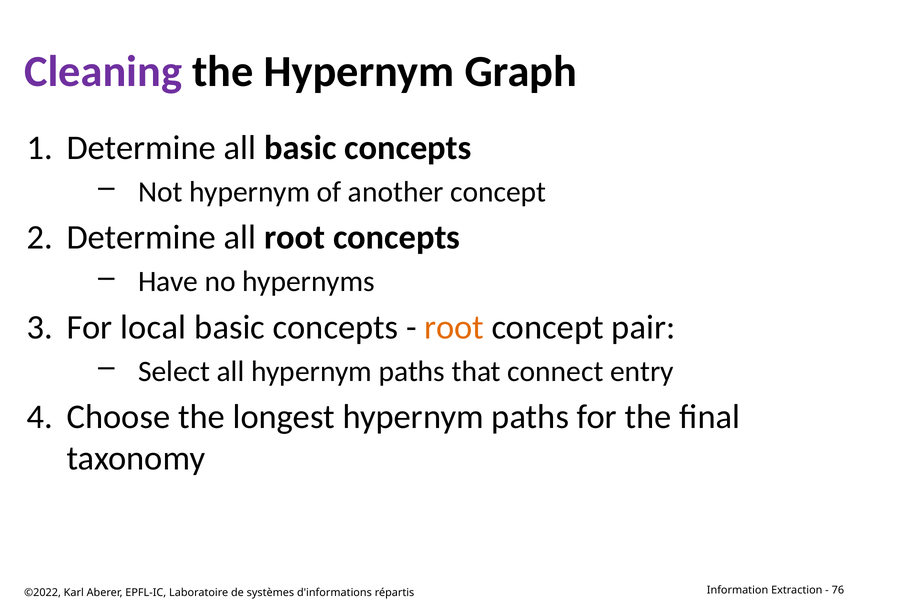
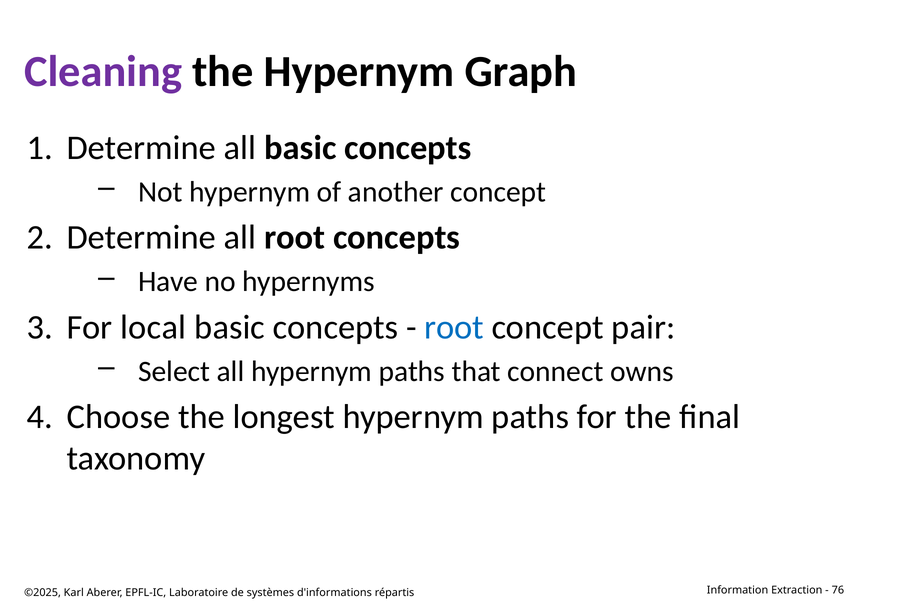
root colour: orange -> blue (454, 327)
entry: entry -> owns (642, 371)
©2022: ©2022 -> ©2025 (43, 592)
